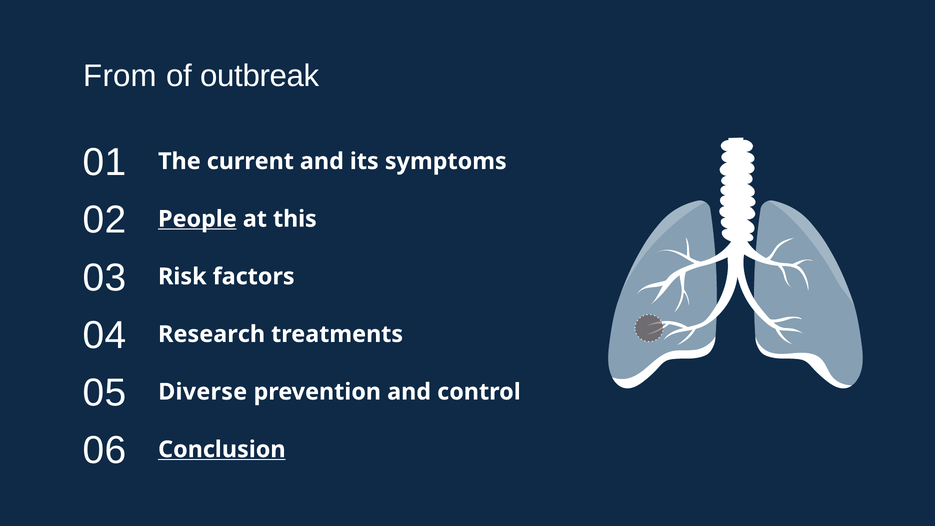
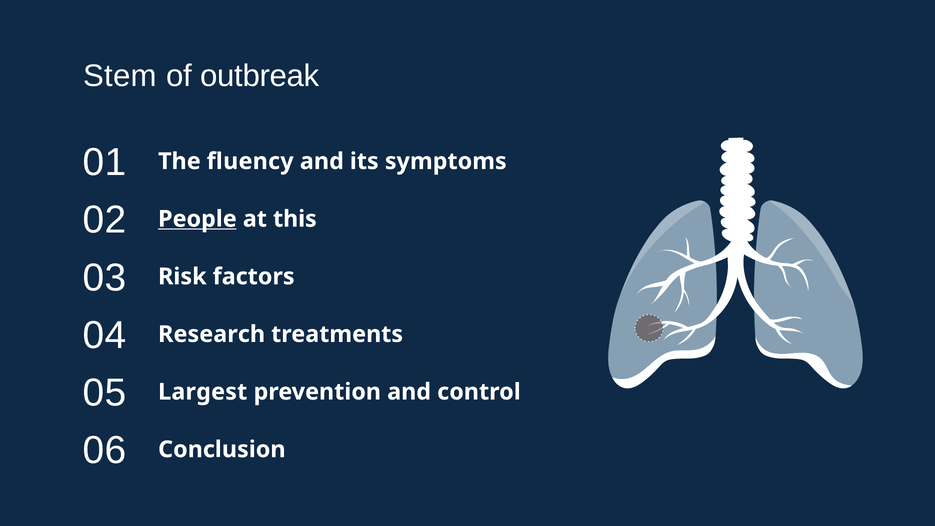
From: From -> Stem (120, 76)
current: current -> fluency (250, 161)
Diverse: Diverse -> Largest (203, 392)
Conclusion underline: present -> none (222, 449)
